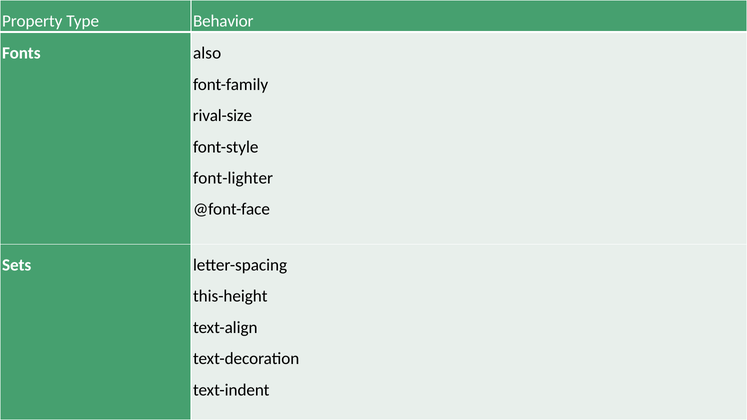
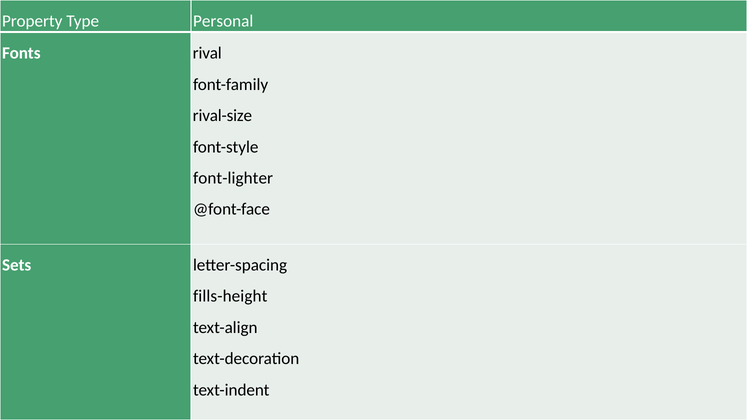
Behavior: Behavior -> Personal (223, 21)
also: also -> rival (207, 53)
this-height: this-height -> fills-height (230, 296)
